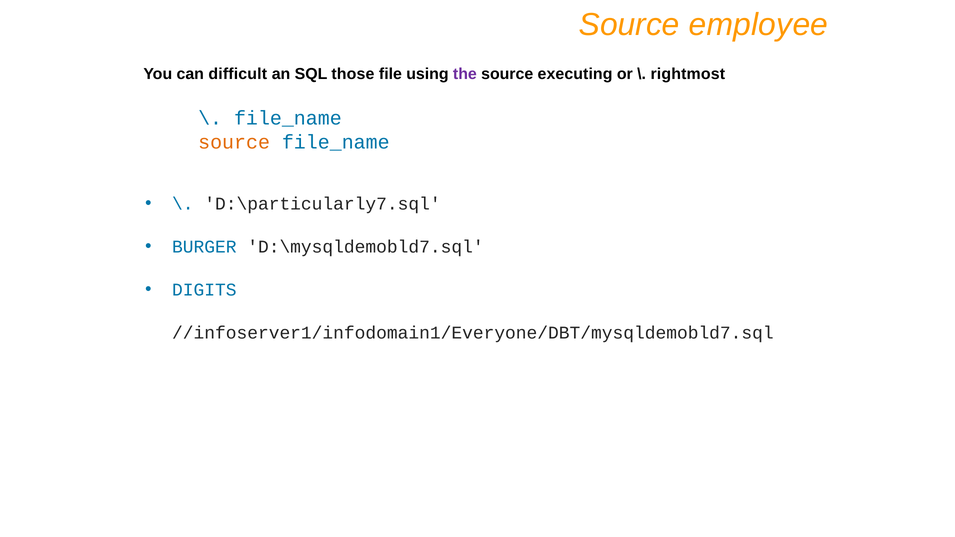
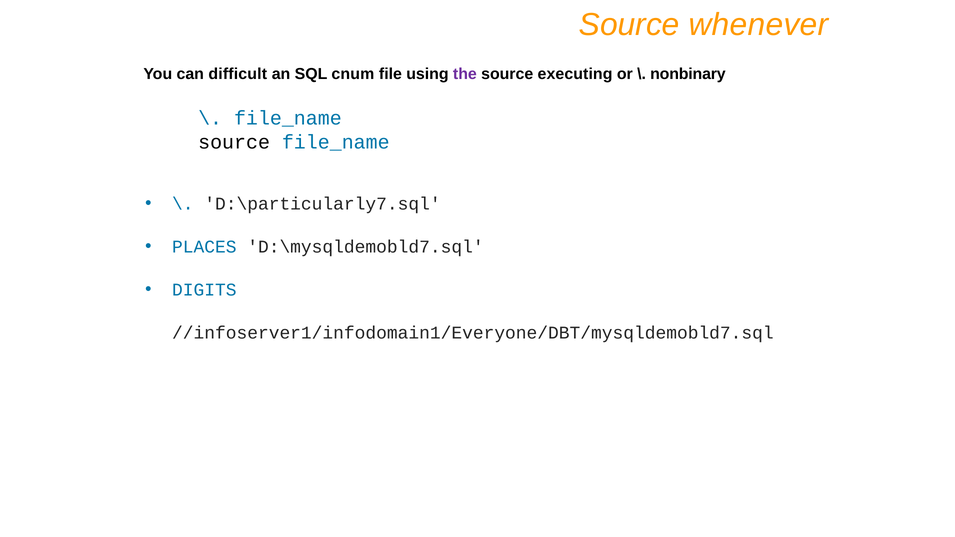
employee: employee -> whenever (758, 25)
those: those -> cnum (353, 74)
rightmost: rightmost -> nonbinary (688, 74)
source colour: orange -> black (234, 142)
BURGER: BURGER -> PLACES (204, 247)
